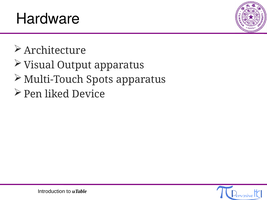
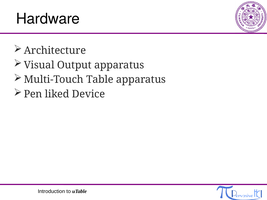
Spots: Spots -> Table (100, 80)
